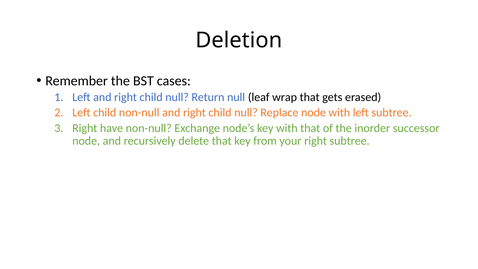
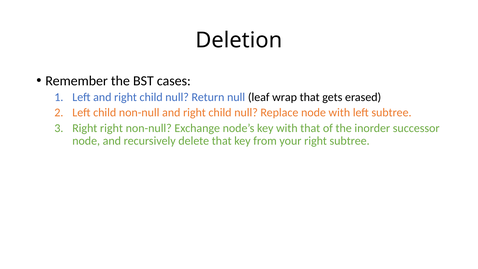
Right have: have -> right (111, 128)
